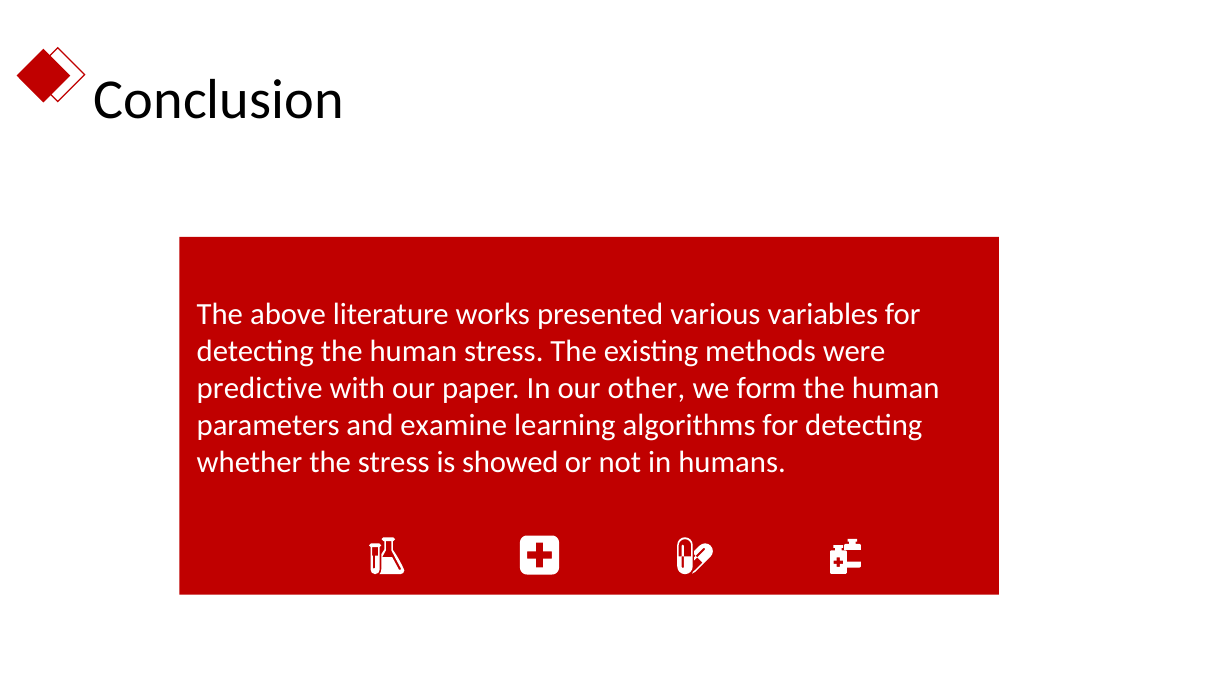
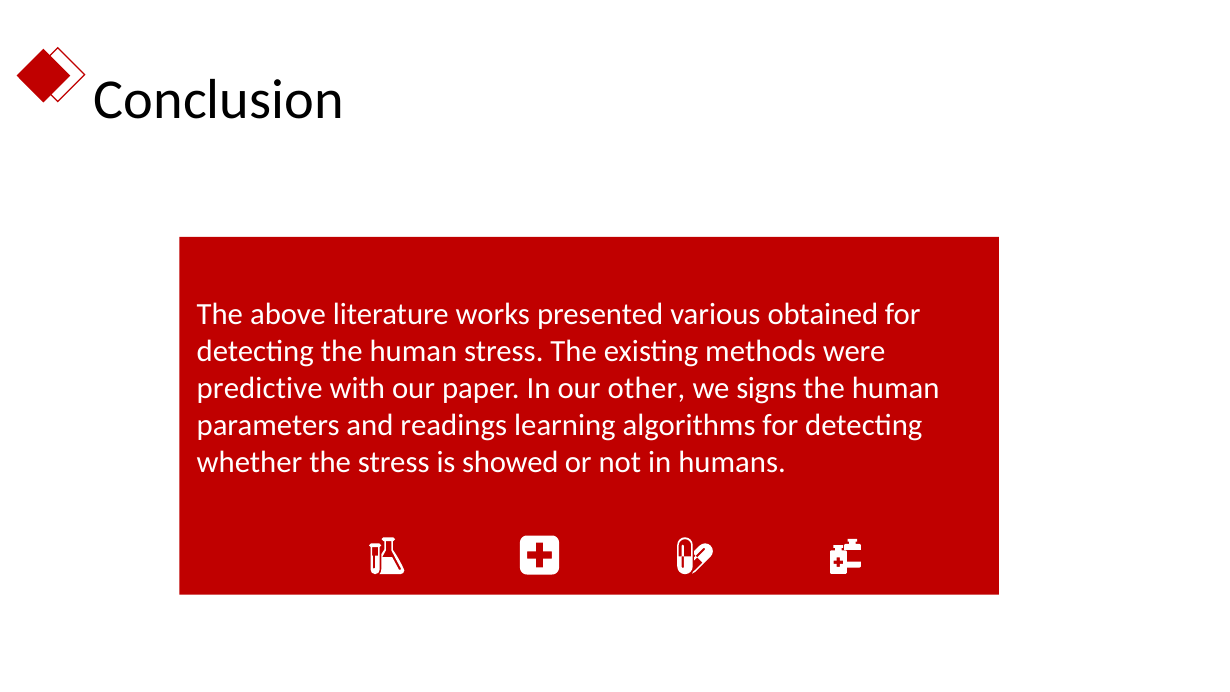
variables: variables -> obtained (823, 314)
form: form -> signs (767, 388)
examine: examine -> readings (454, 425)
